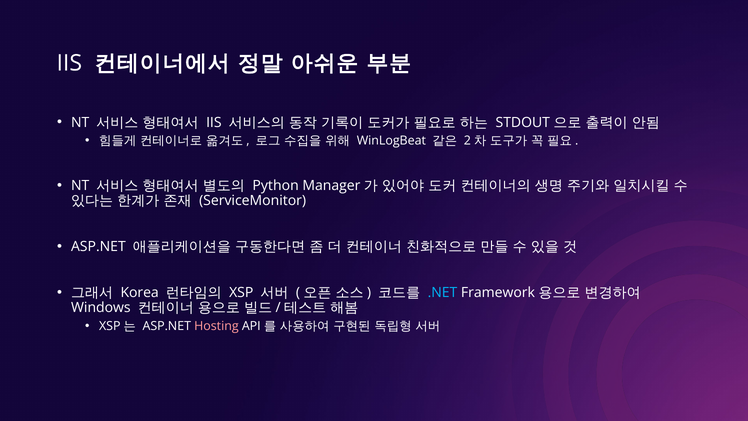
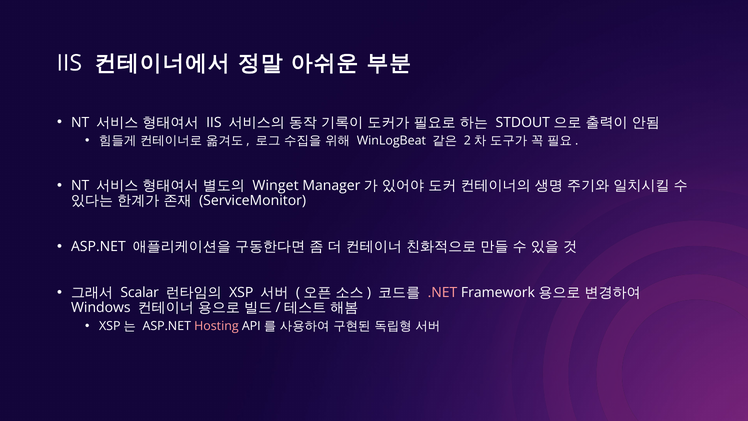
Python: Python -> Winget (276, 186)
Korea: Korea -> Scalar (140, 292)
.NET colour: light blue -> pink (442, 292)
